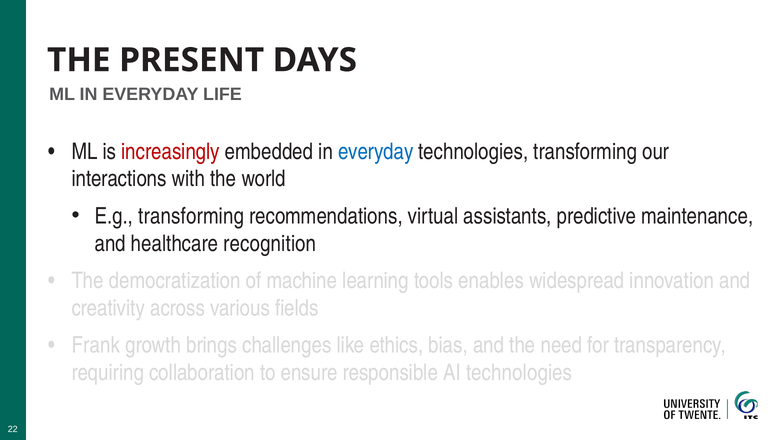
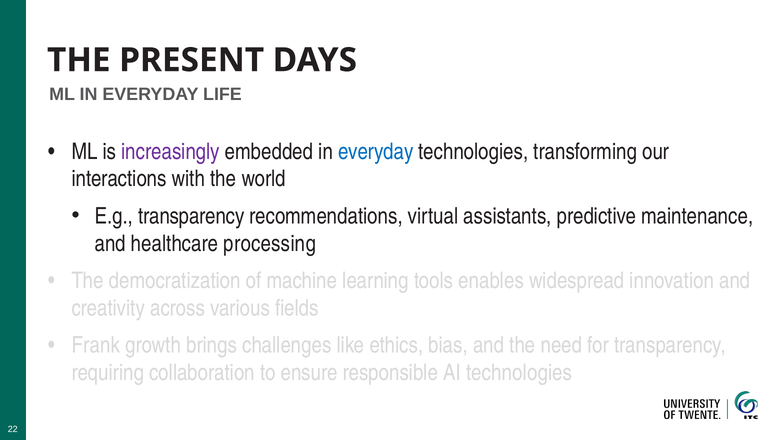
increasingly colour: red -> purple (171, 152)
E.g transforming: transforming -> transparency (191, 216)
recognition: recognition -> processing (270, 243)
